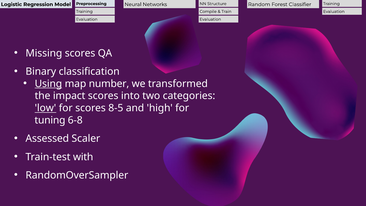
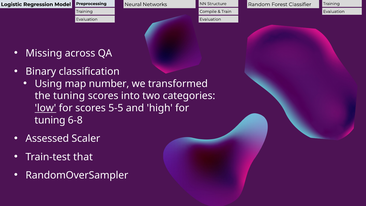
Missing scores: scores -> across (80, 53)
Using underline: present -> none (48, 84)
the impact: impact -> tuning (69, 96)
8-5: 8-5 -> 5-5 (116, 108)
with: with -> that (83, 157)
